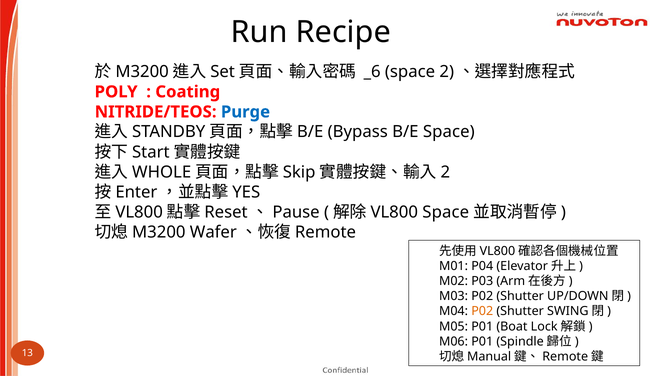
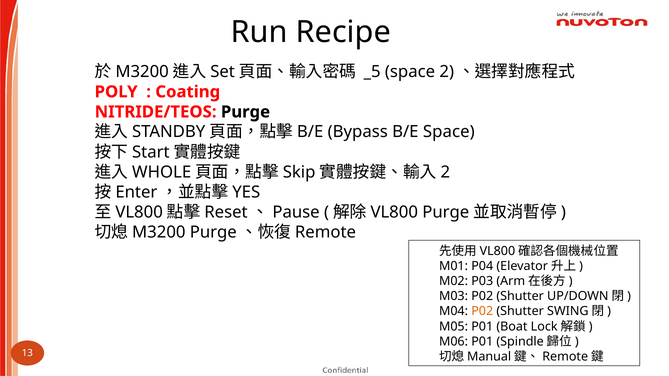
_6: _6 -> _5 (372, 72)
Purge colour: blue -> black (245, 112)
Space: Space -> Purge (446, 212)
Wafer: Wafer -> Purge (213, 232)
